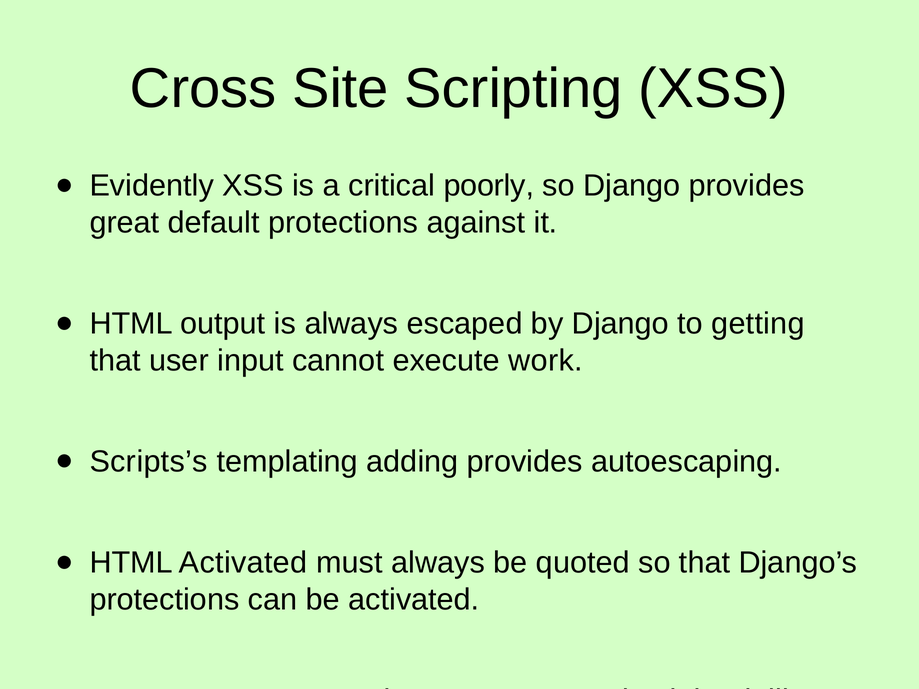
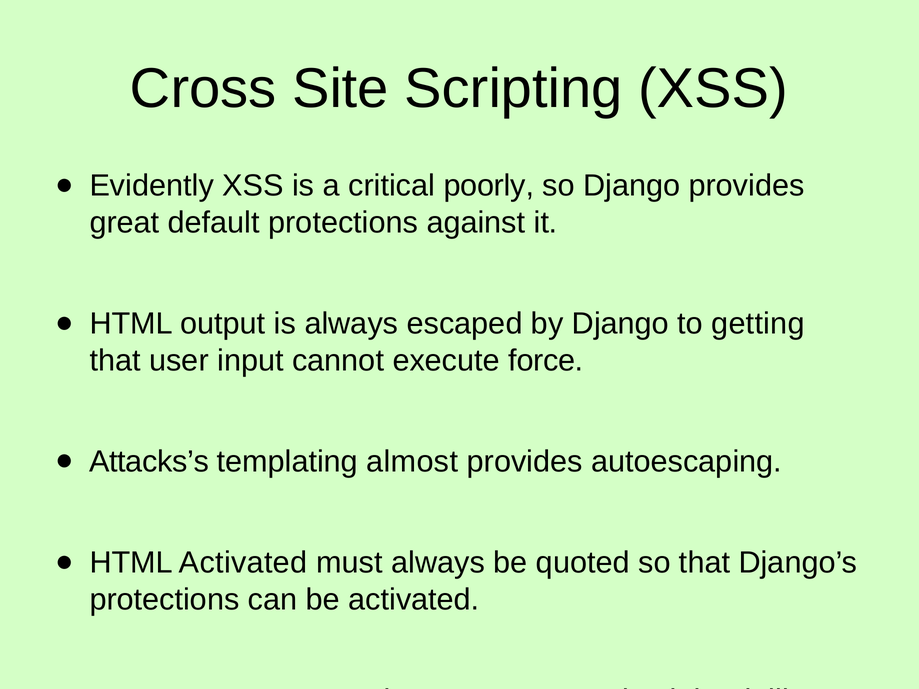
work: work -> force (546, 361)
Scripts’s: Scripts’s -> Attacks’s (149, 462)
adding: adding -> almost (412, 462)
